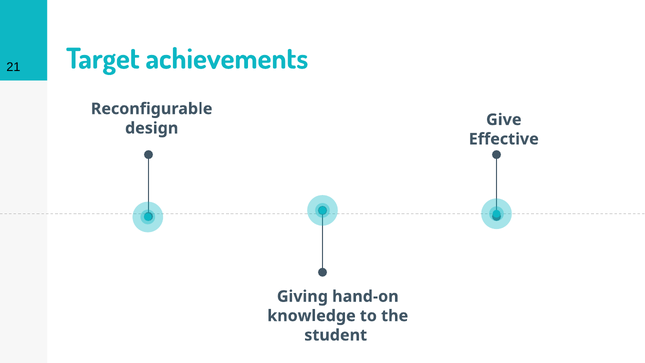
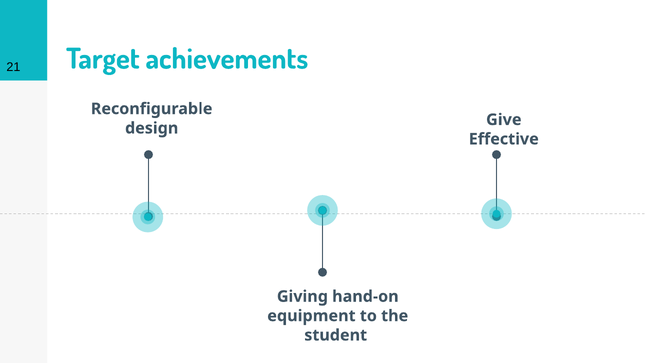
knowledge: knowledge -> equipment (311, 316)
